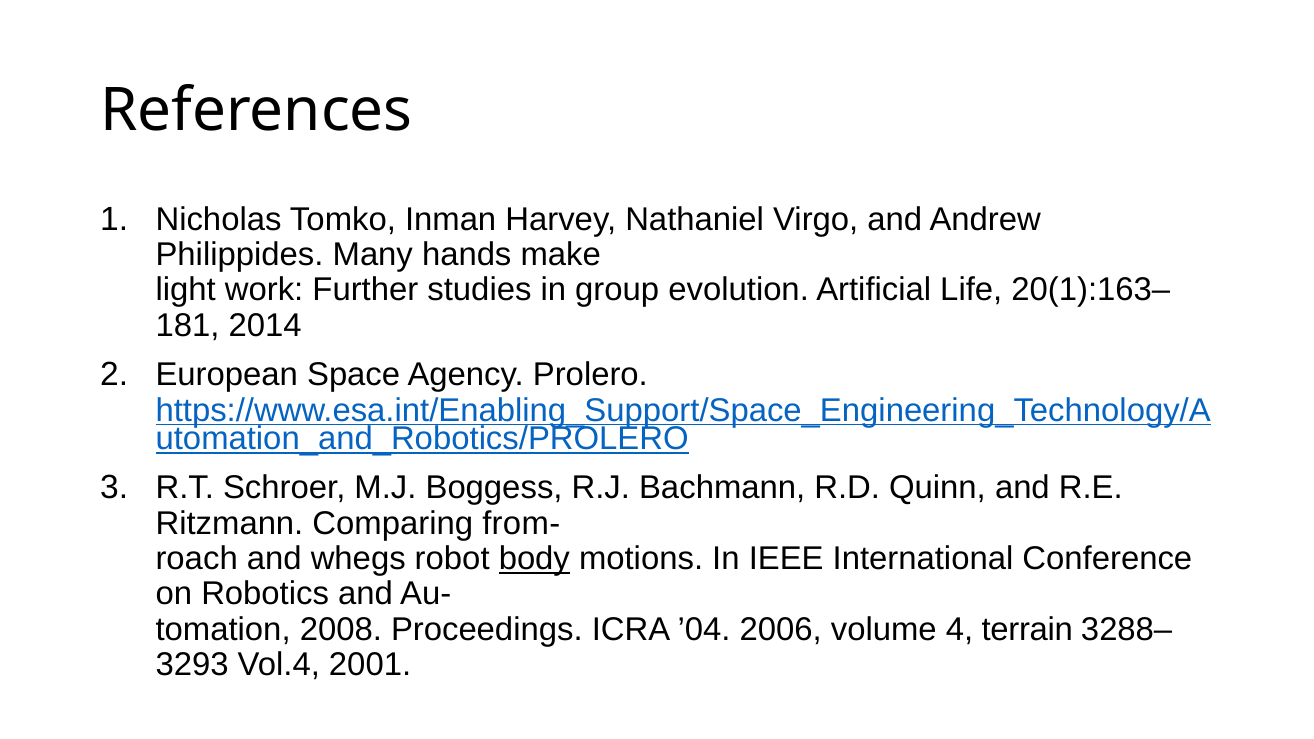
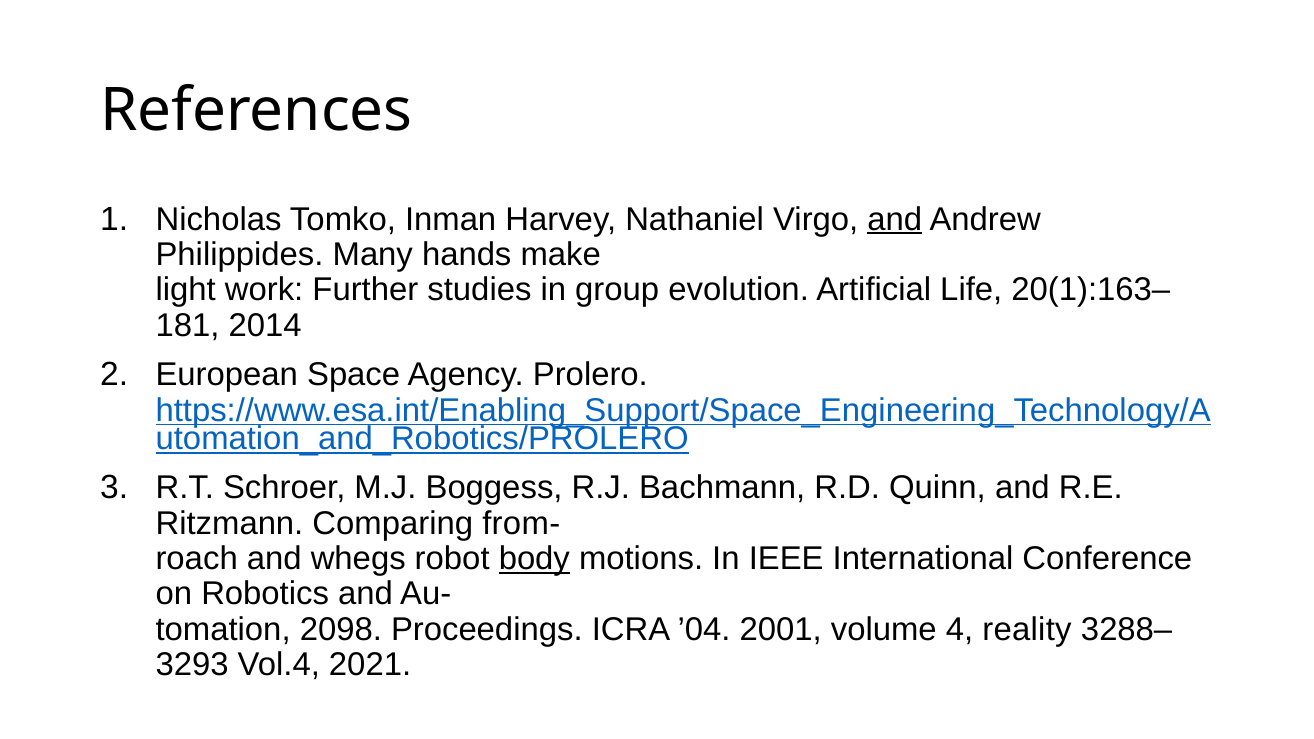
and underline: none -> present (895, 219)
2008: 2008 -> 2098 (341, 630)
2006: 2006 -> 2001 (781, 630)
terrain: terrain -> reality (1027, 630)
2001: 2001 -> 2021 (370, 665)
